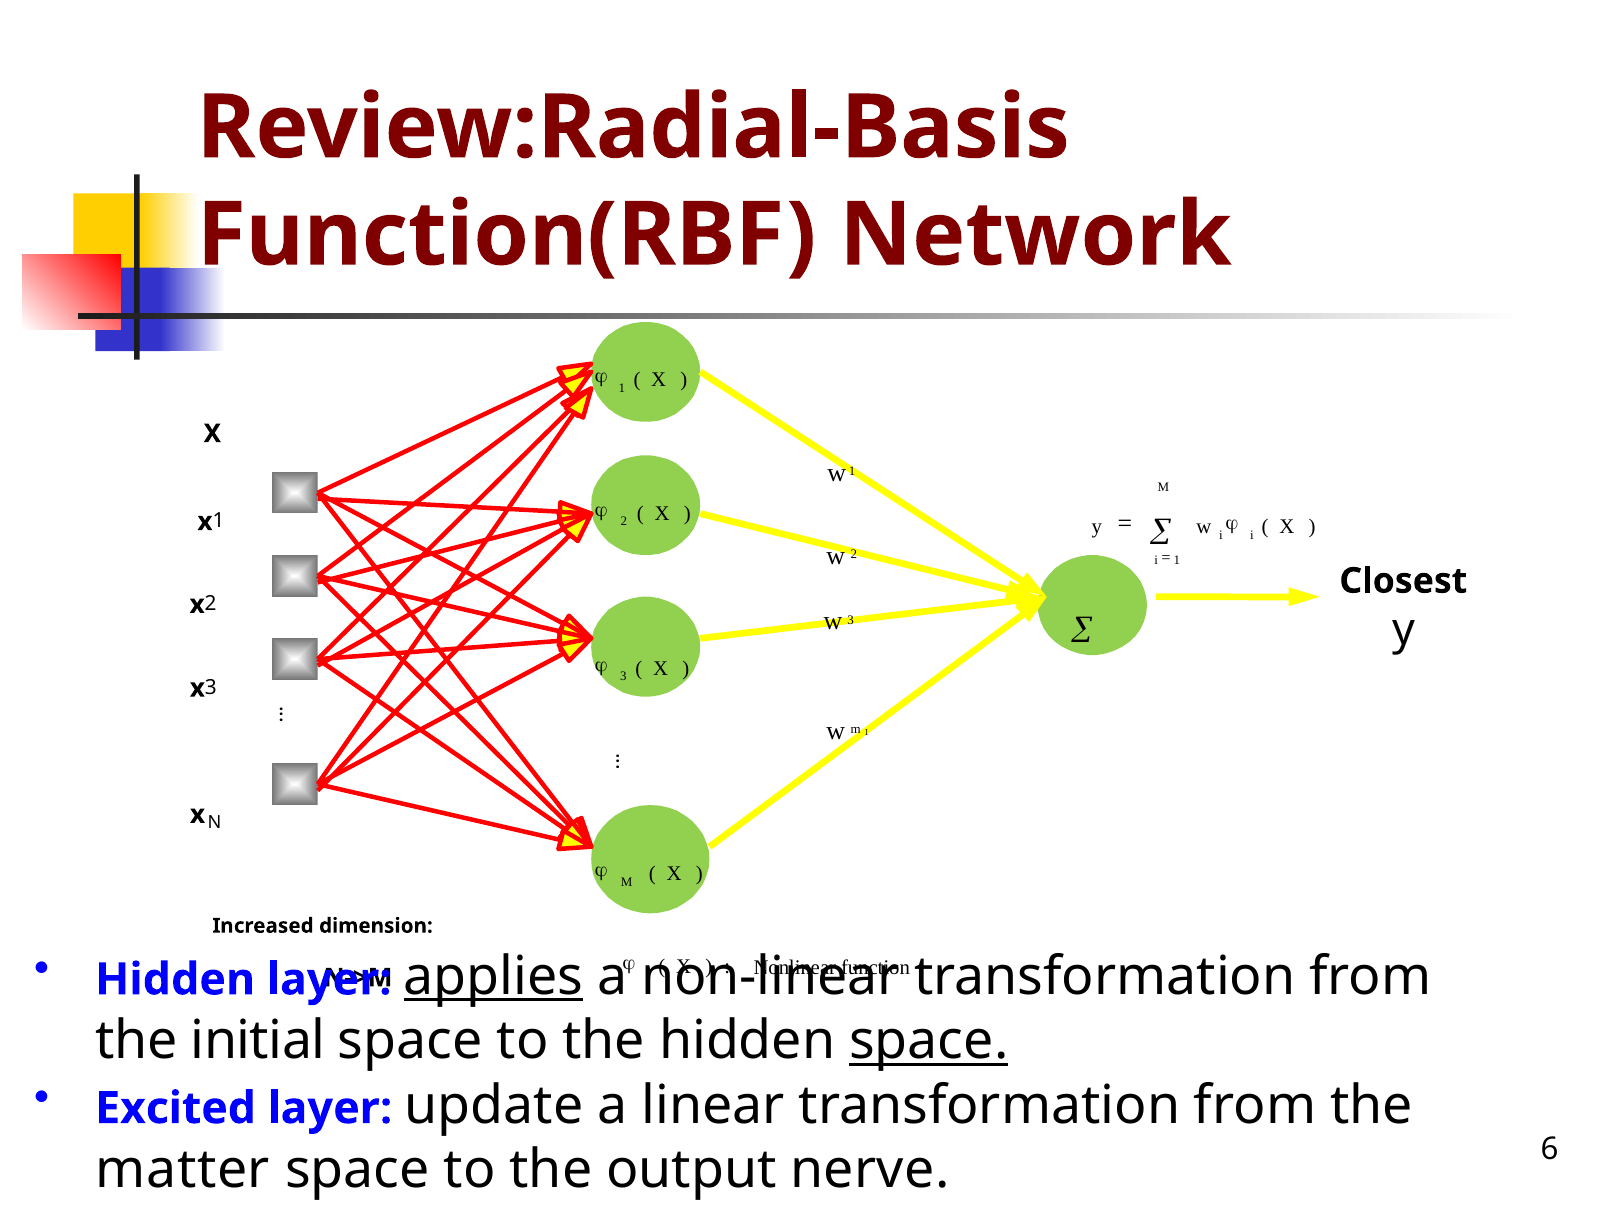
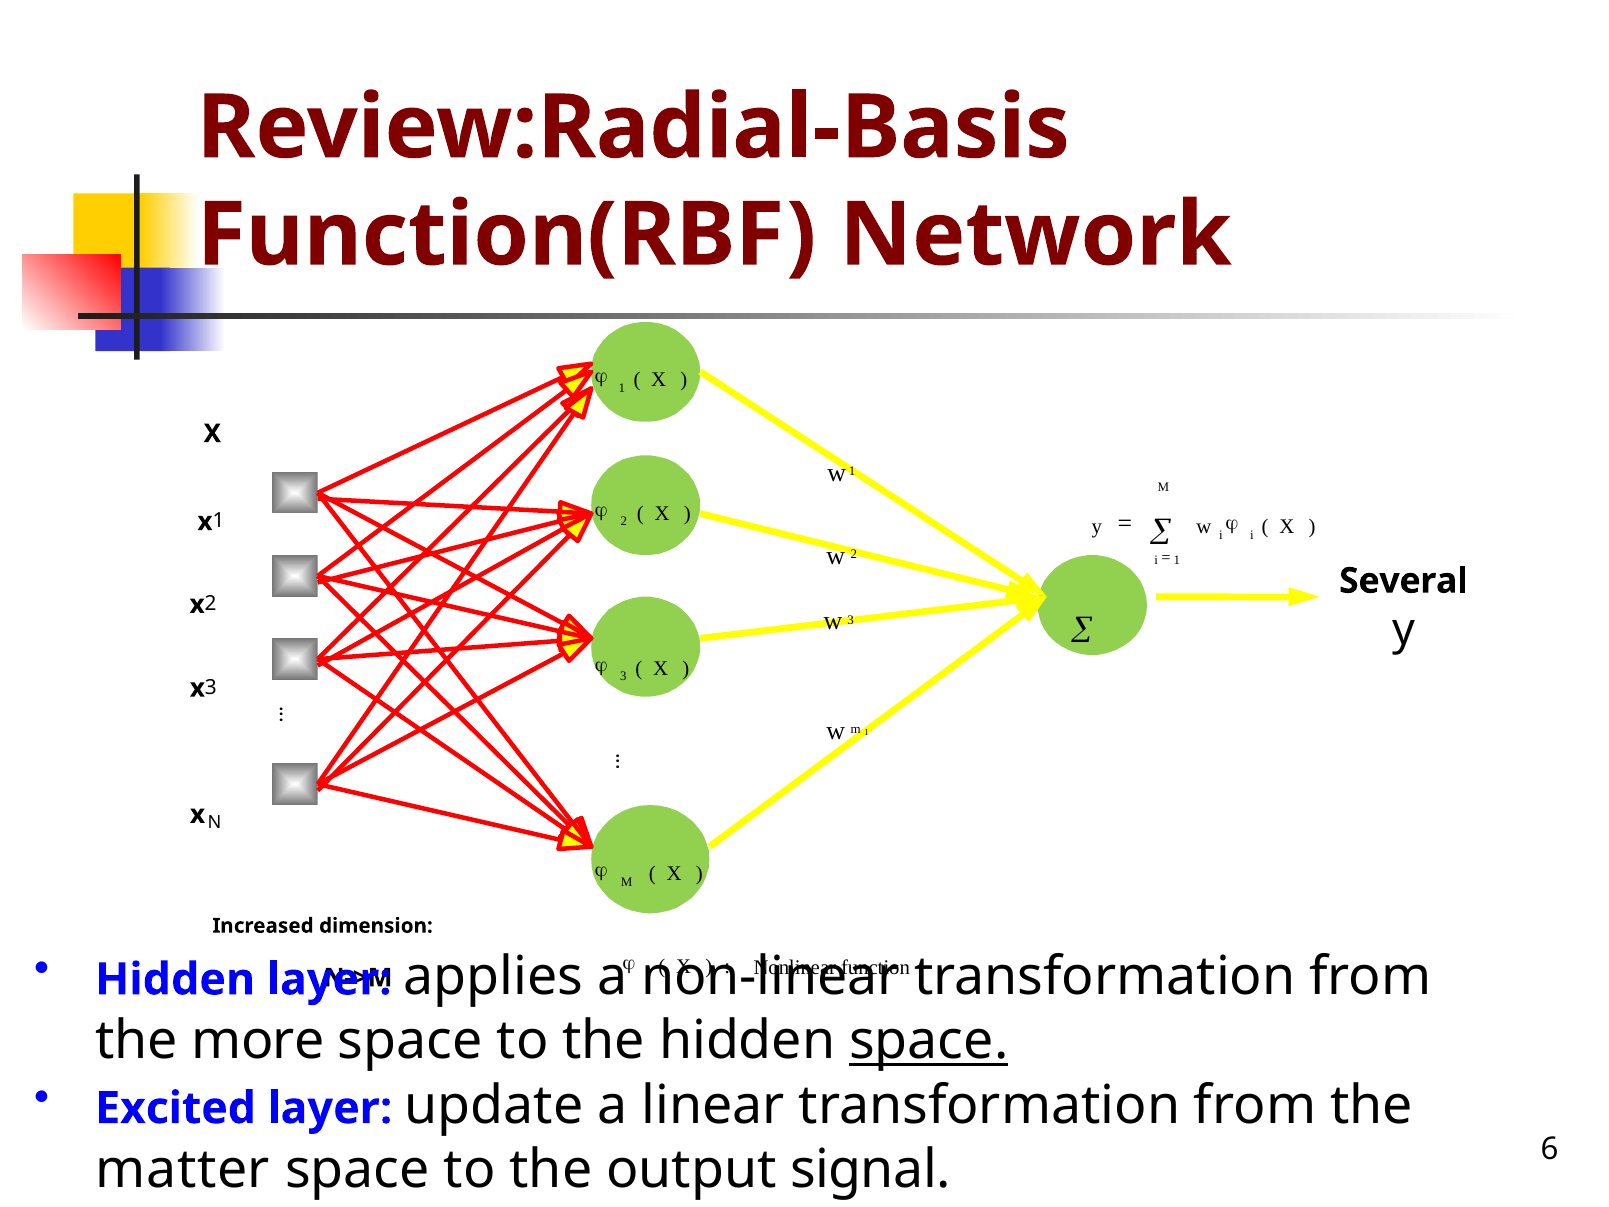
Closest: Closest -> Several (1403, 581)
applies underline: present -> none (493, 977)
initial: initial -> more (258, 1041)
nerve: nerve -> signal (870, 1170)
